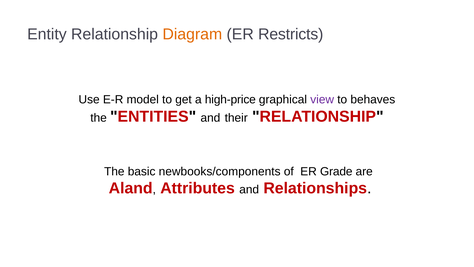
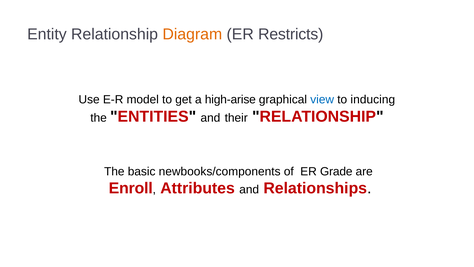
high-price: high-price -> high-arise (230, 99)
view colour: purple -> blue (322, 99)
behaves: behaves -> inducing (373, 99)
Aland: Aland -> Enroll (131, 188)
